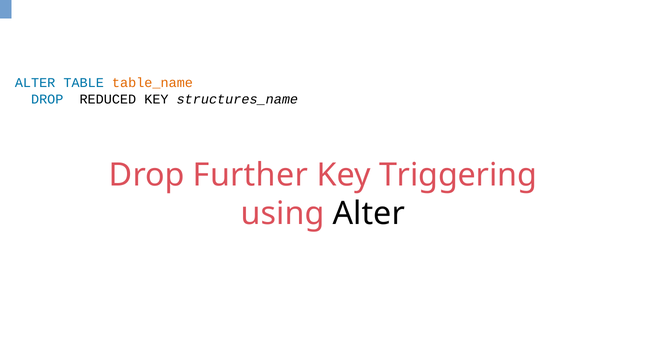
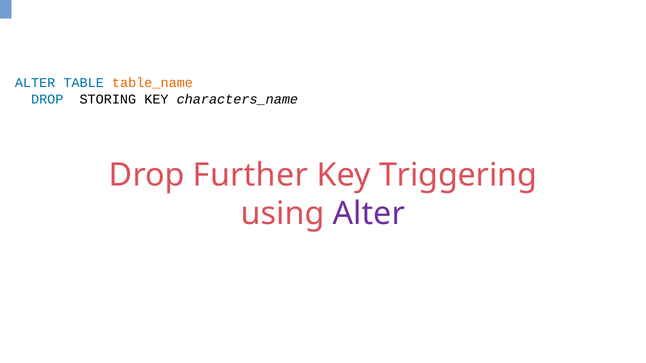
REDUCED: REDUCED -> STORING (108, 99)
structures_name: structures_name -> characters_name (237, 99)
Alter colour: black -> purple (369, 214)
